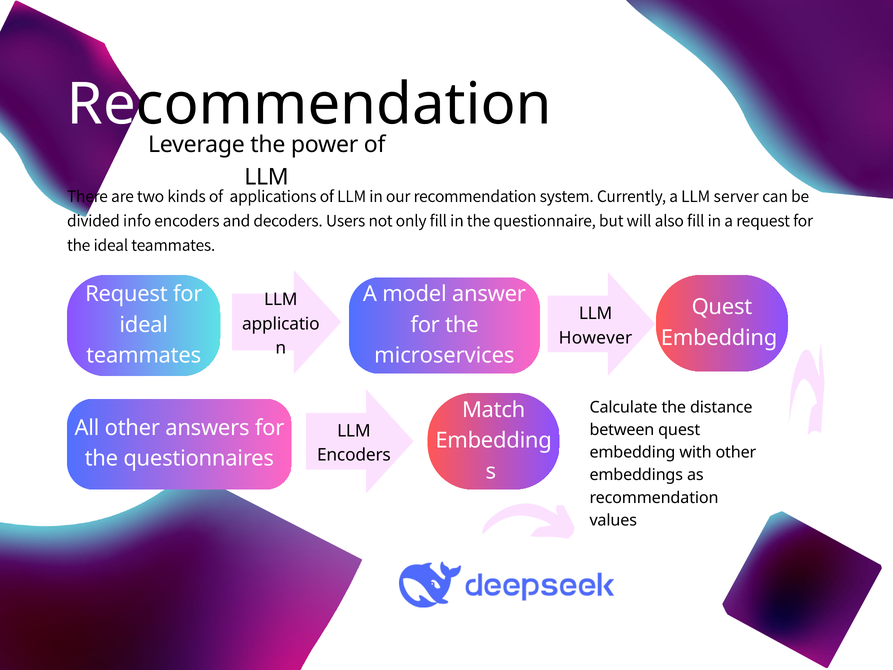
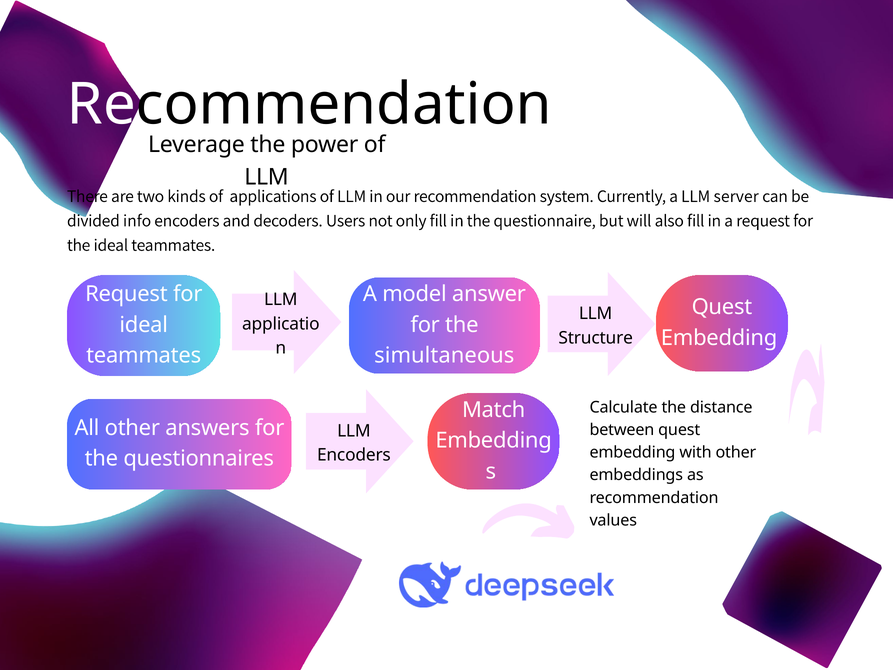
However: However -> Structure (596, 338)
microservices: microservices -> simultaneous (444, 355)
